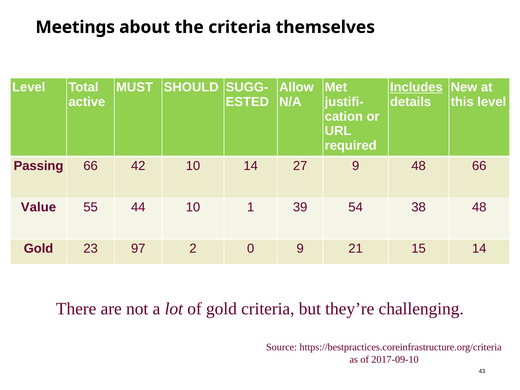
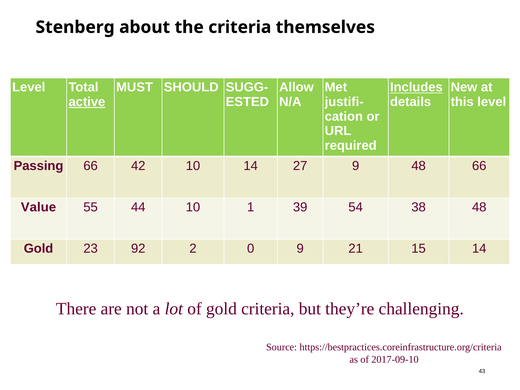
Meetings: Meetings -> Stenberg (75, 27)
active underline: none -> present (87, 102)
97: 97 -> 92 (138, 249)
